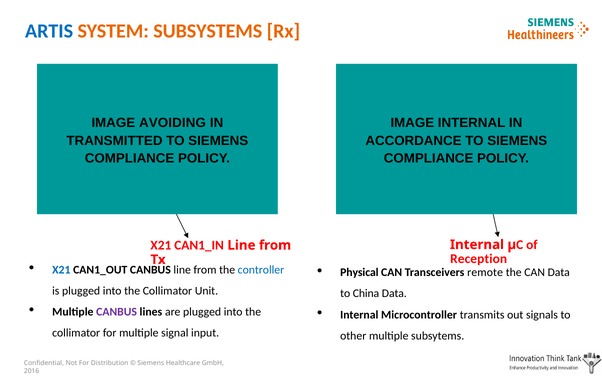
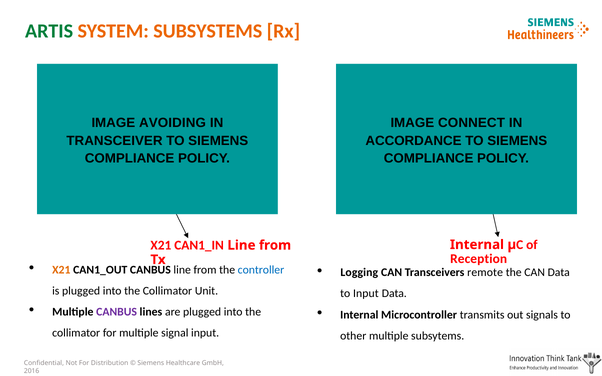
ARTIS colour: blue -> green (49, 31)
IMAGE INTERNAL: INTERNAL -> CONNECT (471, 123)
TRANSMITTED: TRANSMITTED -> TRANSCEIVER (114, 141)
X21 colour: blue -> orange (61, 270)
Physical: Physical -> Logging (359, 273)
to China: China -> Input (366, 294)
